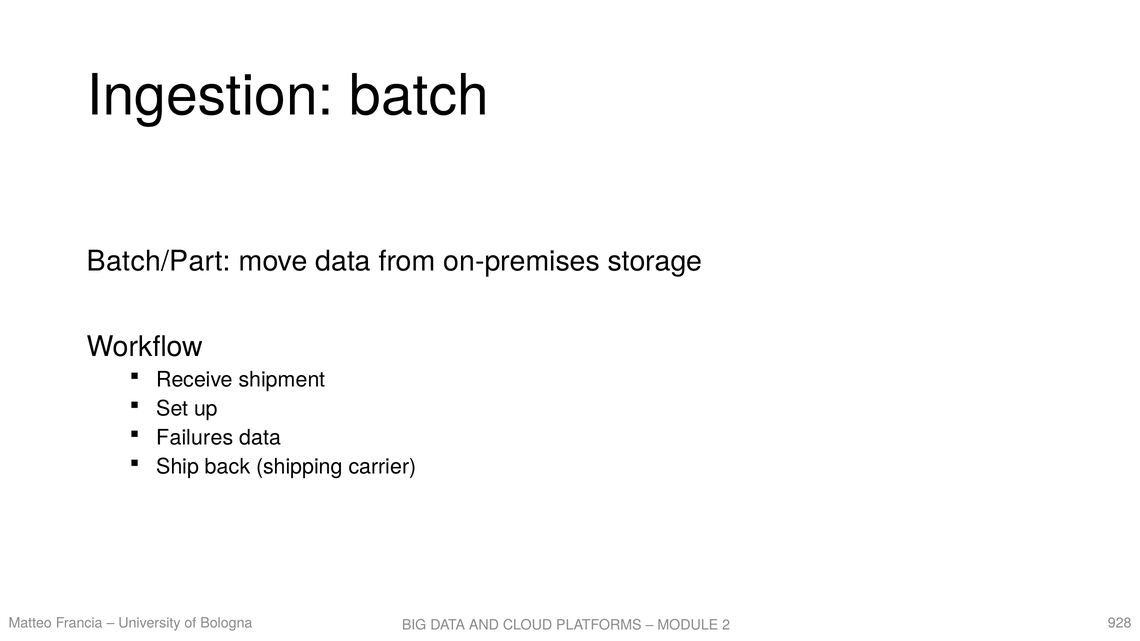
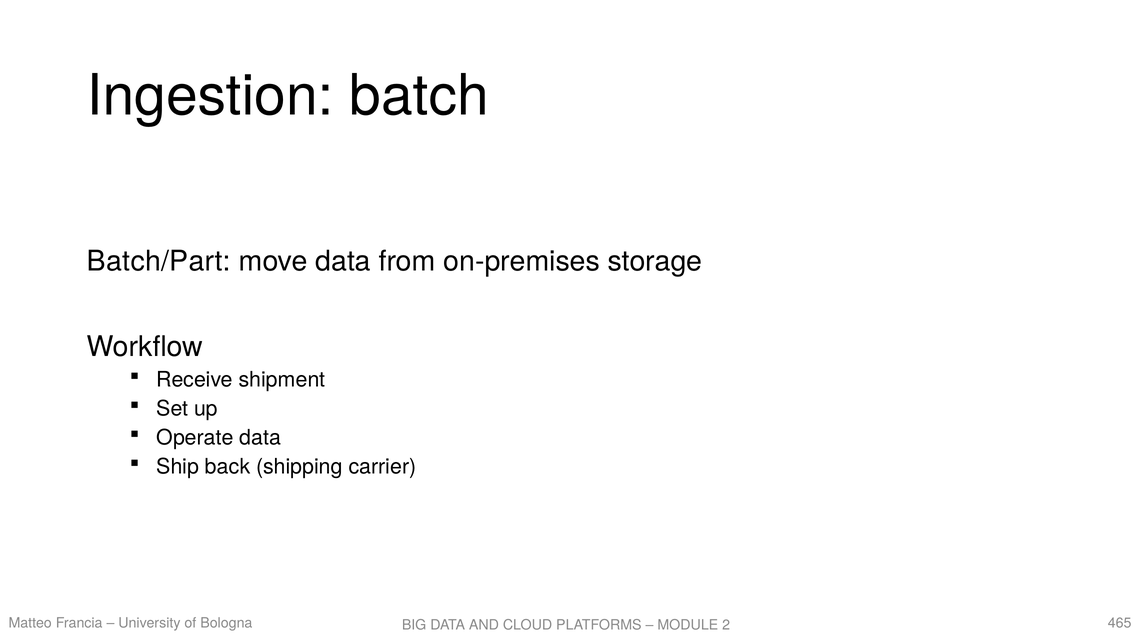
Failures: Failures -> Operate (195, 438)
928: 928 -> 465 (1120, 624)
